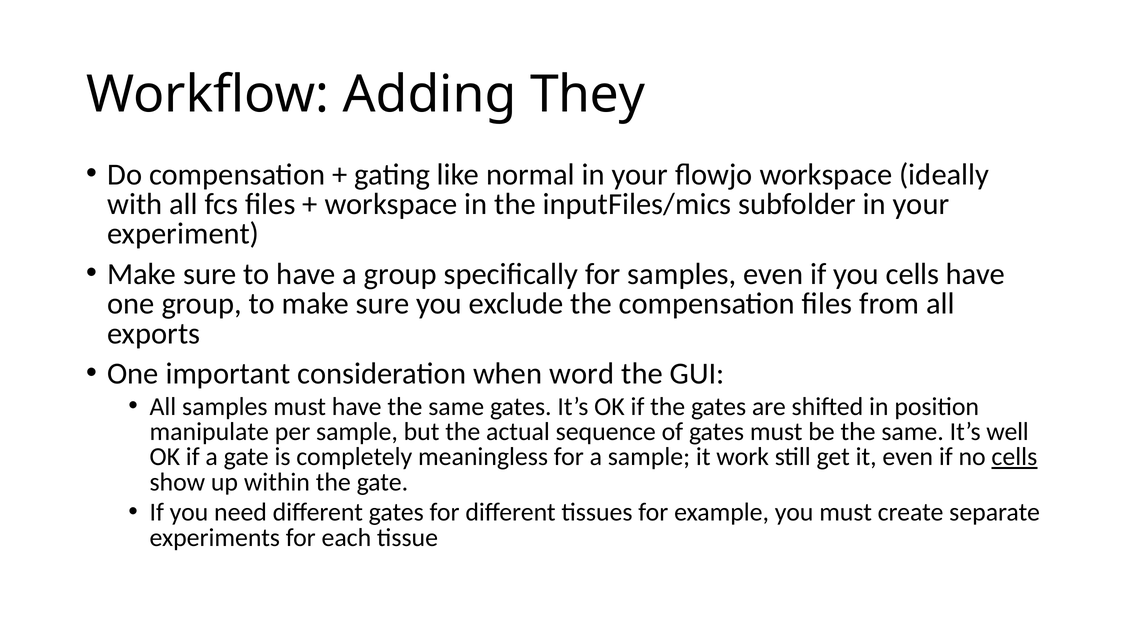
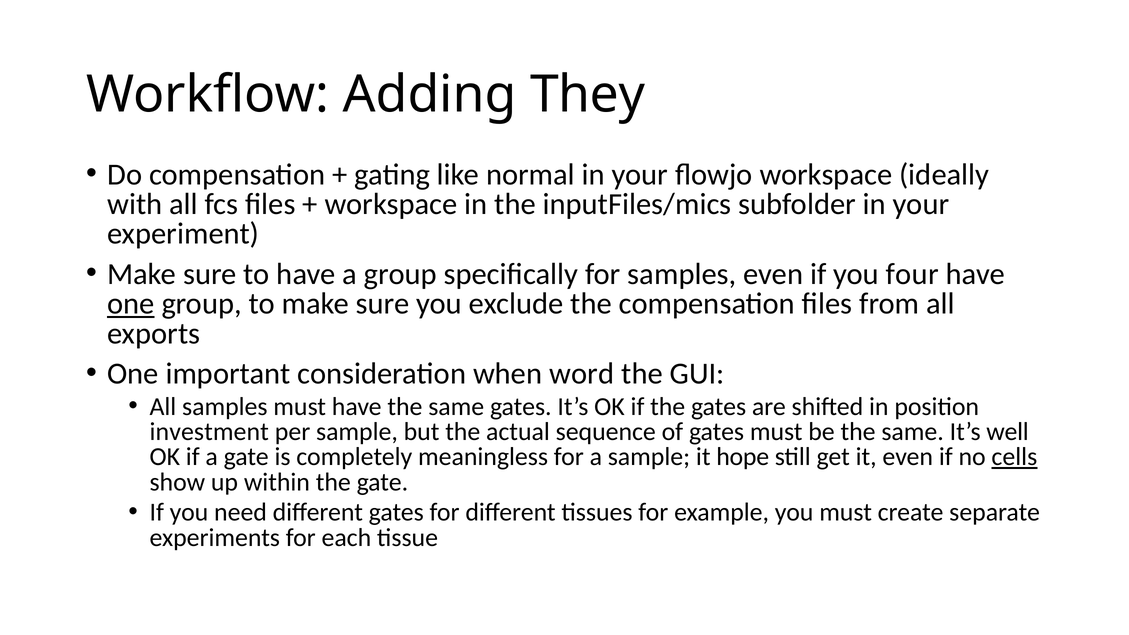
you cells: cells -> four (912, 274)
one underline: none -> present (131, 304)
manipulate: manipulate -> investment (209, 432)
work: work -> hope (743, 457)
